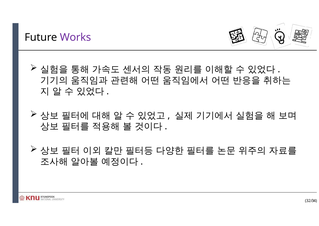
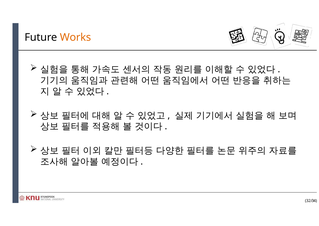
Works colour: purple -> orange (75, 37)
